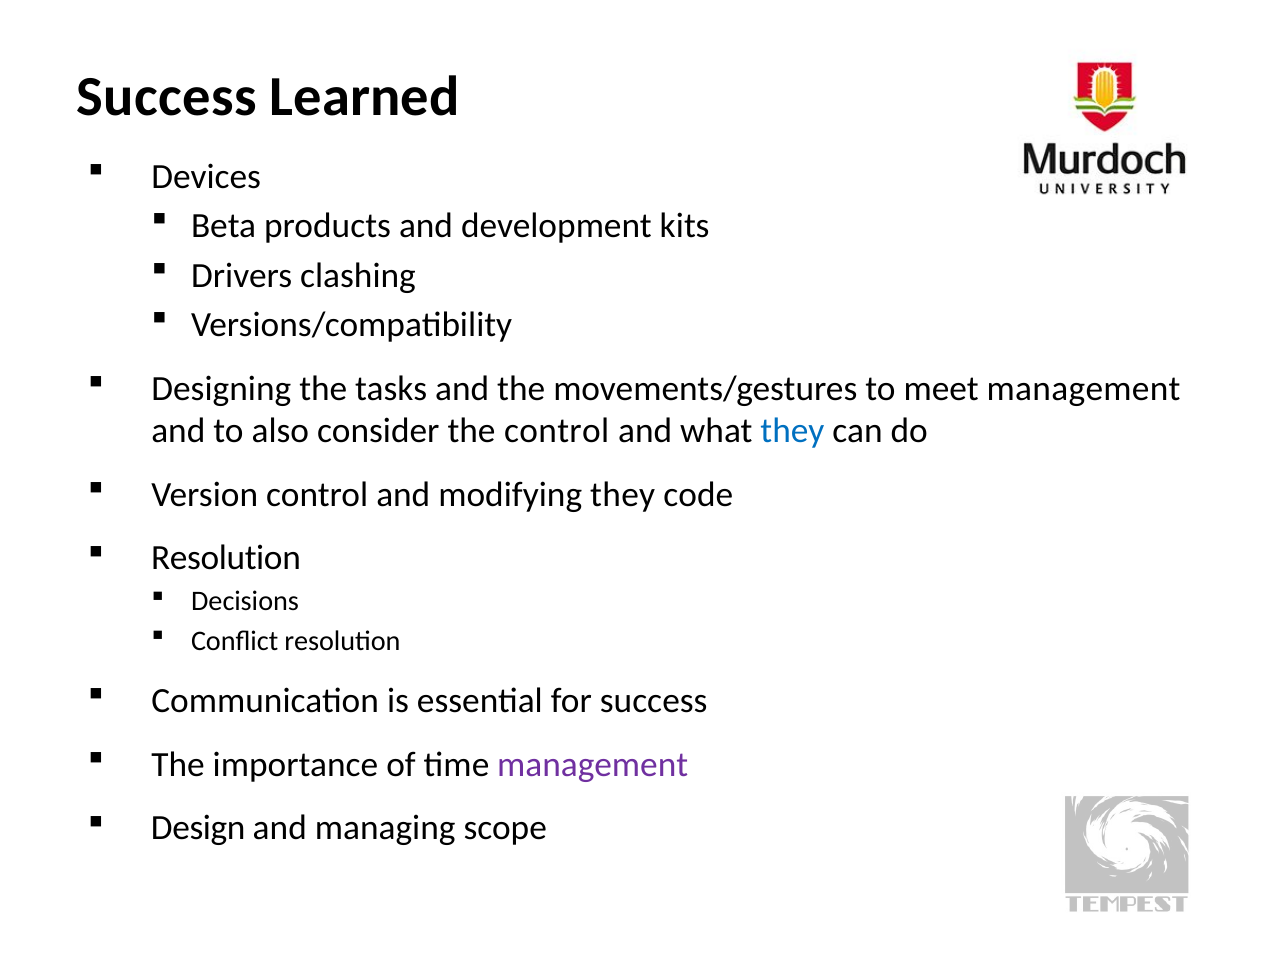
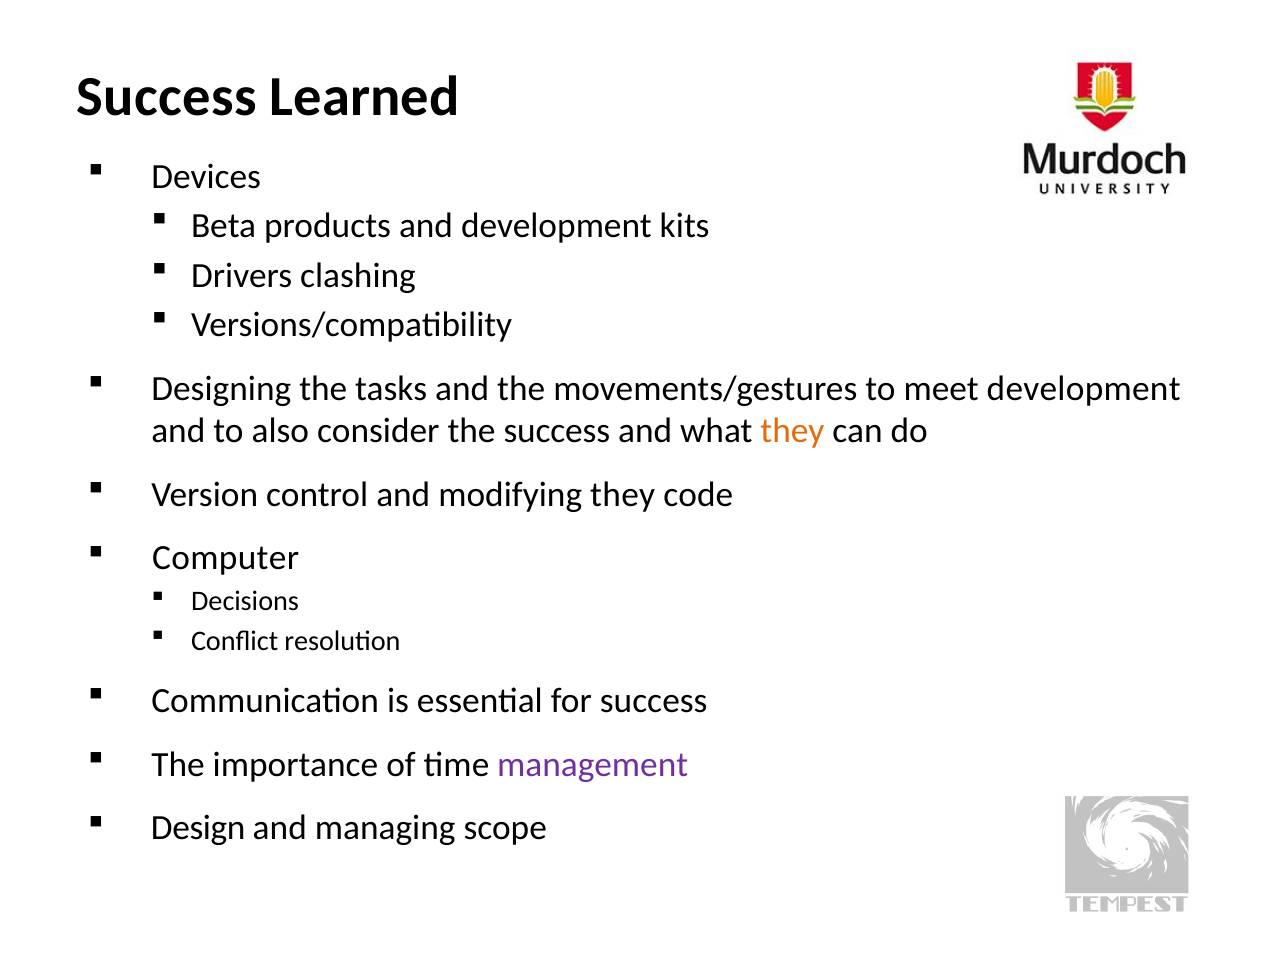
meet management: management -> development (1084, 389)
the control: control -> success (557, 431)
they colour: blue -> orange (792, 431)
Resolution: Resolution -> Computer (226, 558)
